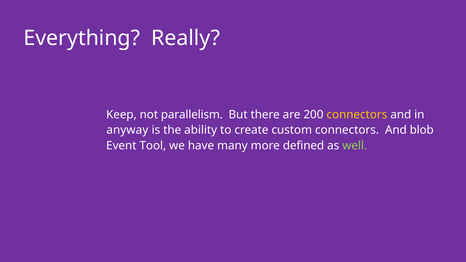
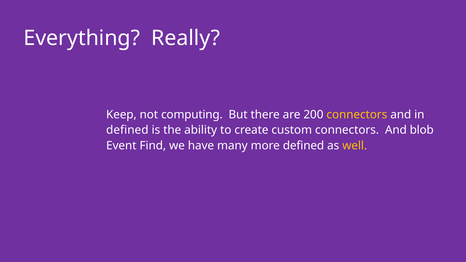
parallelism: parallelism -> computing (192, 115)
anyway: anyway -> defined (127, 130)
Tool: Tool -> Find (153, 146)
well colour: light green -> yellow (355, 146)
